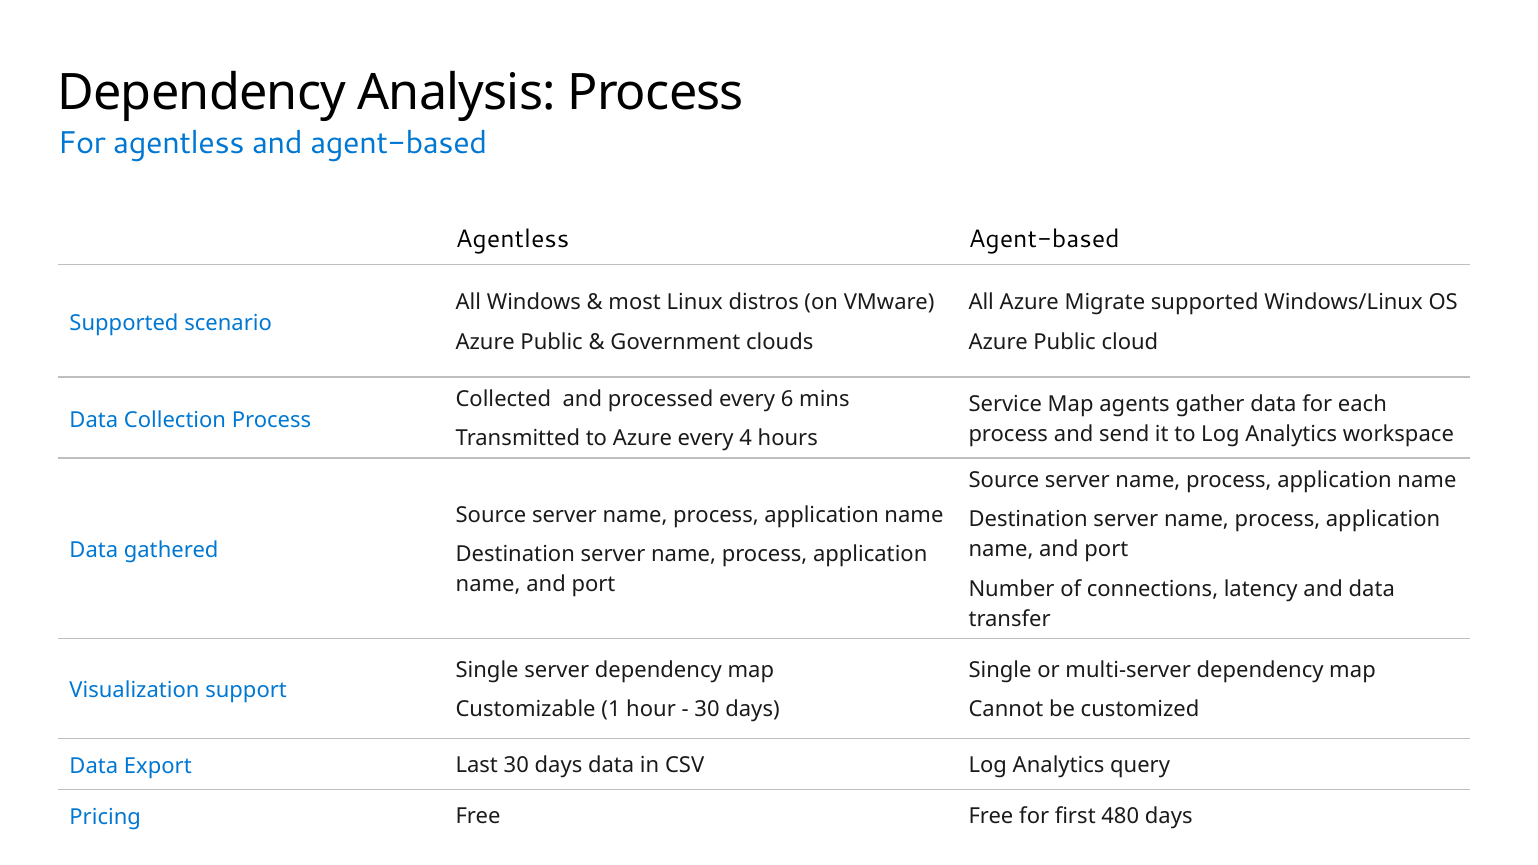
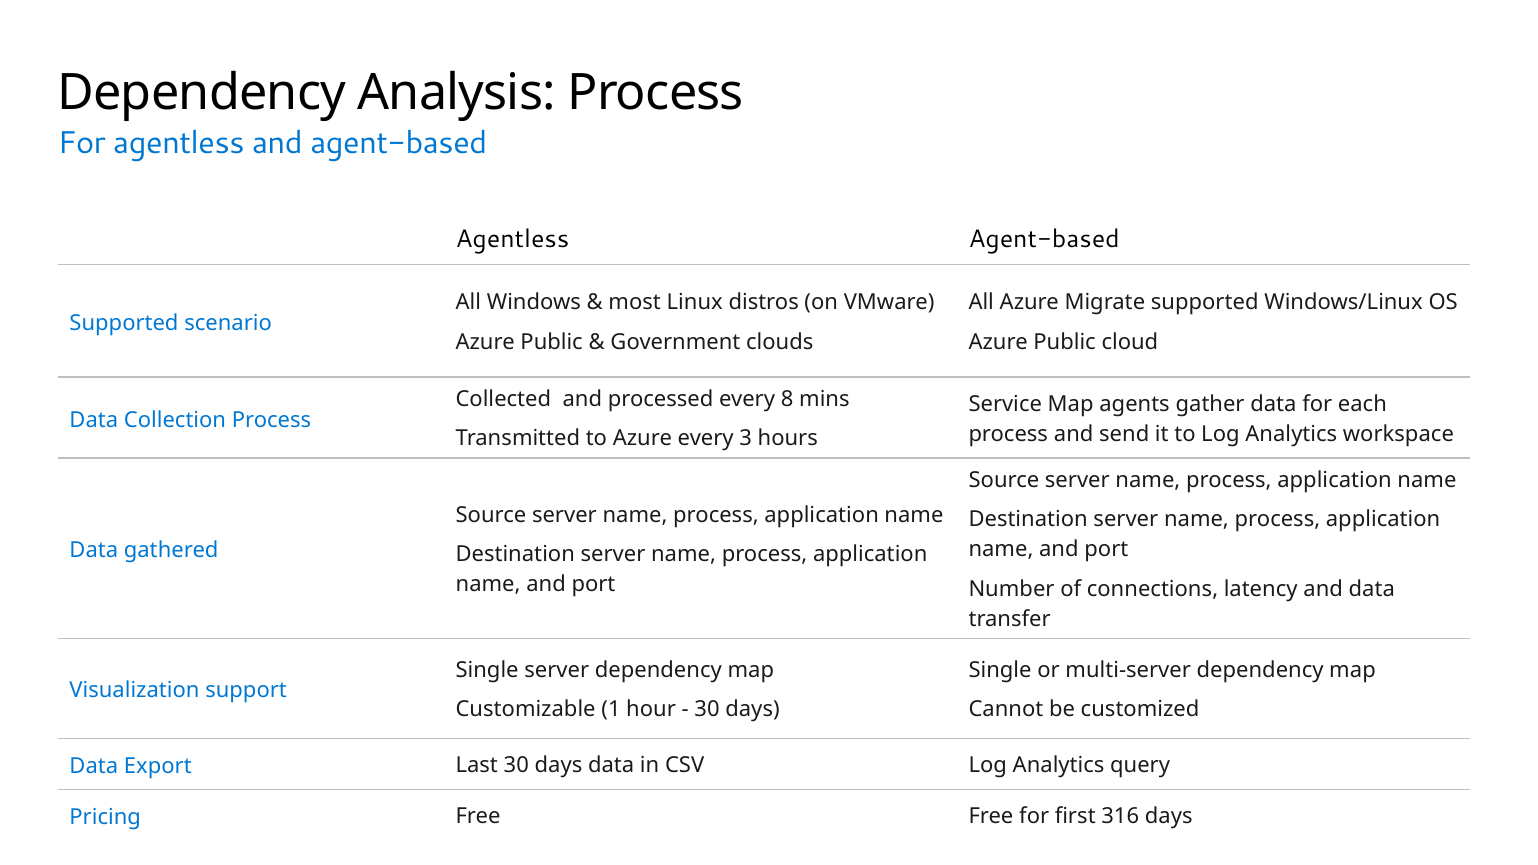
6: 6 -> 8 (787, 399)
4: 4 -> 3 (746, 439)
480: 480 -> 316 (1120, 816)
